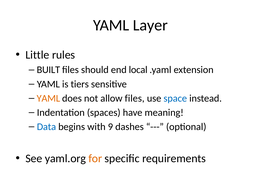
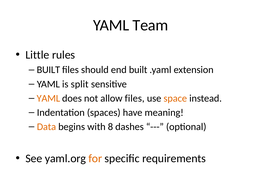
Layer: Layer -> Team (150, 25)
end local: local -> built (138, 70)
tiers: tiers -> split (80, 84)
space colour: blue -> orange (175, 98)
Data colour: blue -> orange (46, 127)
9: 9 -> 8 (110, 127)
